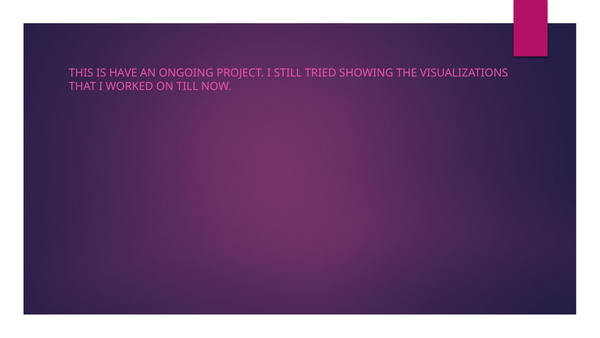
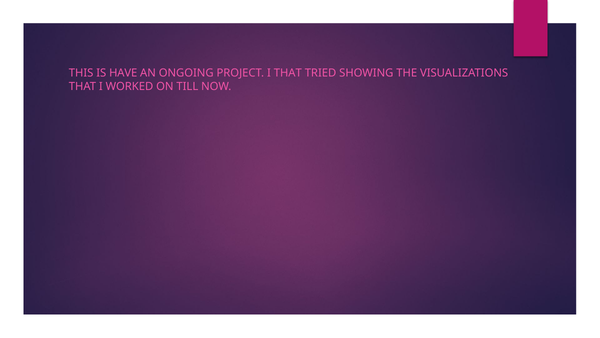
I STILL: STILL -> THAT (288, 73)
